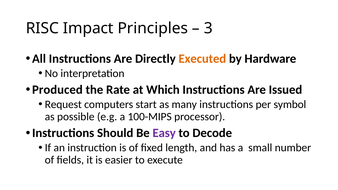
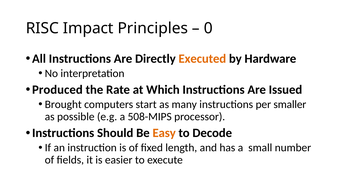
3: 3 -> 0 (208, 28)
Request: Request -> Brought (63, 104)
symbol: symbol -> smaller (290, 104)
100-MIPS: 100-MIPS -> 508-MIPS (150, 117)
Easy colour: purple -> orange (164, 133)
